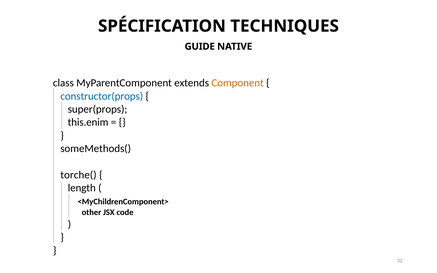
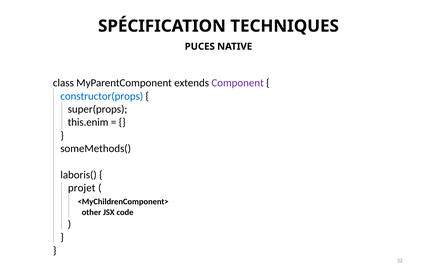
GUIDE: GUIDE -> PUCES (200, 47)
Component colour: orange -> purple (238, 83)
torche(: torche( -> laboris( (79, 175)
length: length -> projet (82, 188)
